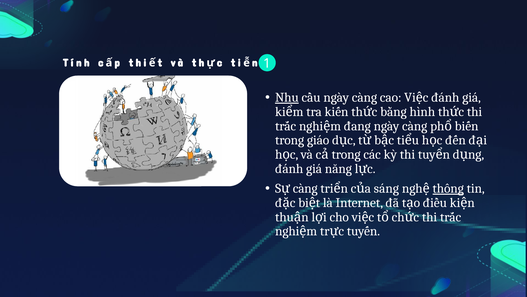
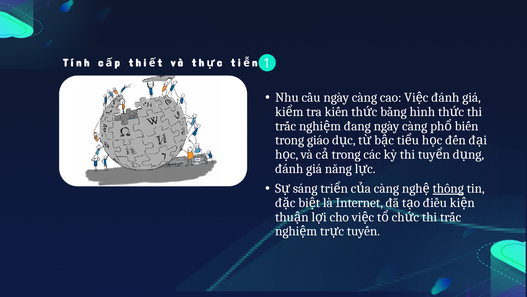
Nhu underline: present -> none (287, 97)
càng: càng -> sáng (305, 188)
sáng: sáng -> càng (386, 188)
